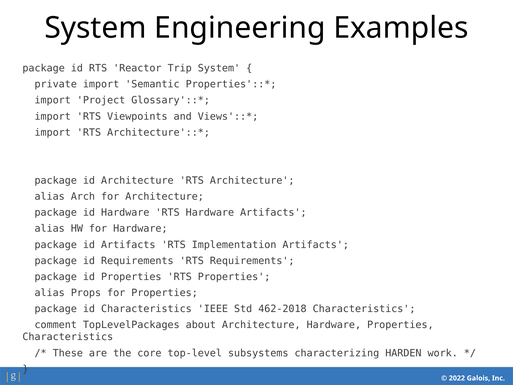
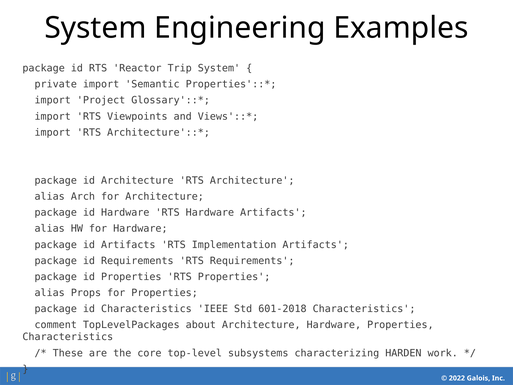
462-2018: 462-2018 -> 601-2018 (282, 309)
